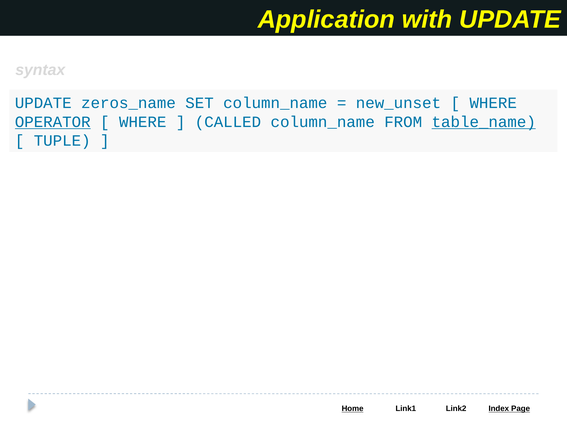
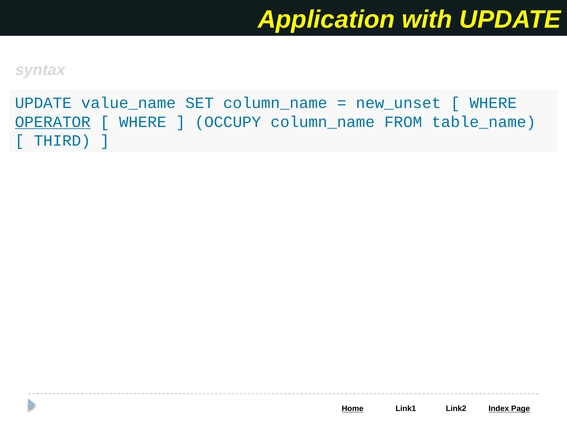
zeros_name: zeros_name -> value_name (128, 103)
CALLED: CALLED -> OCCUPY (228, 122)
table_name underline: present -> none (484, 122)
TUPLE: TUPLE -> THIRD (62, 141)
